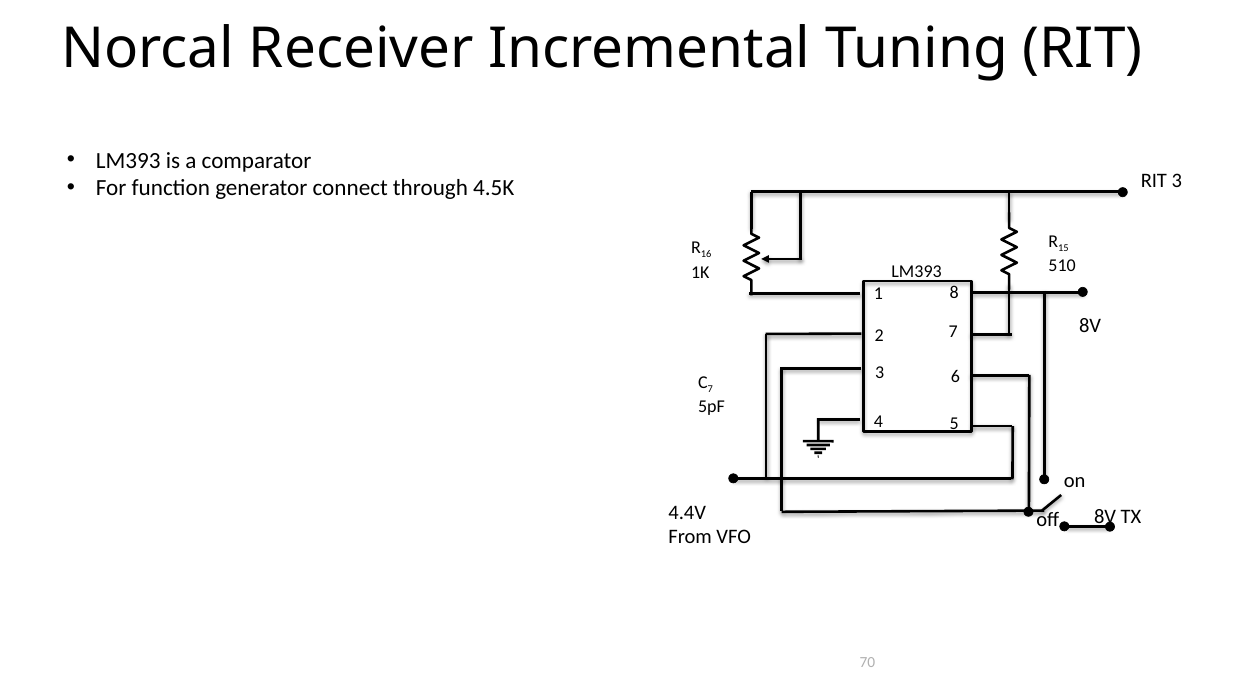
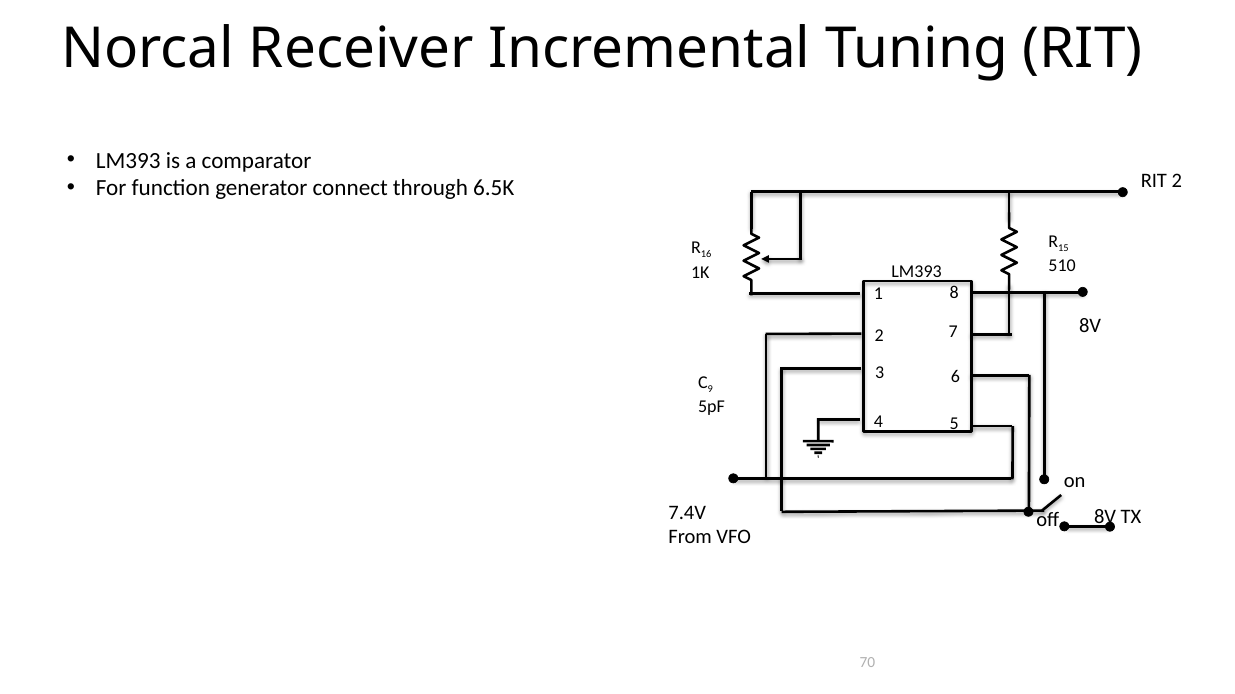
RIT 3: 3 -> 2 (1177, 181)
4.5K: 4.5K -> 6.5K (494, 188)
7: 7 -> 9 (710, 390)
4.4V: 4.4V -> 7.4V (687, 513)
